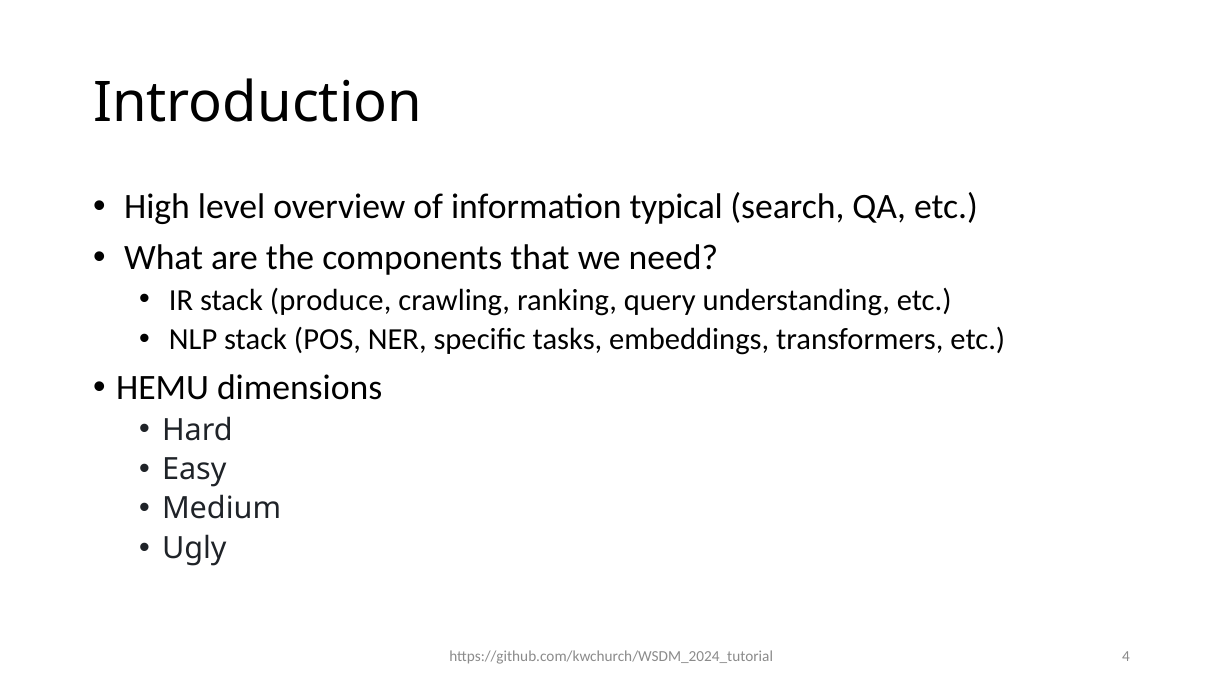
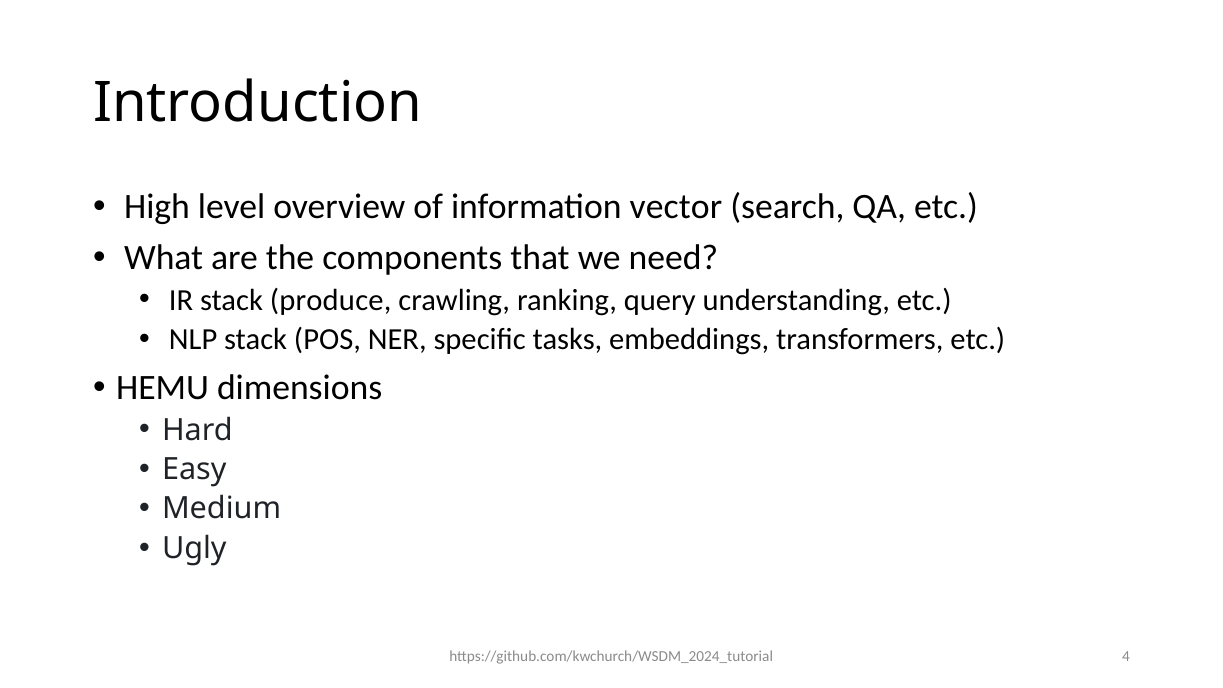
typical: typical -> vector (676, 207)
